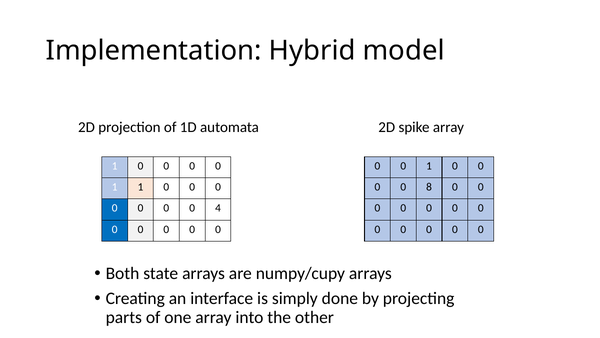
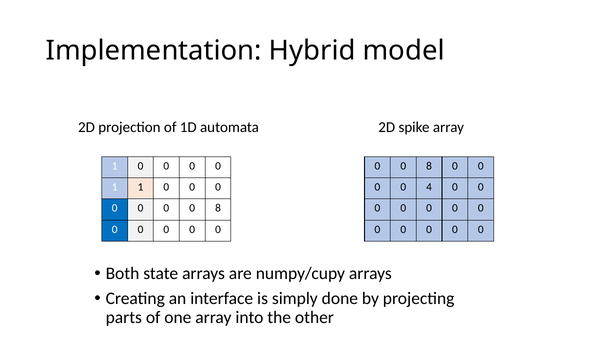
1: 1 -> 8 (429, 166)
8: 8 -> 4 (429, 187)
4: 4 -> 8 (218, 208)
